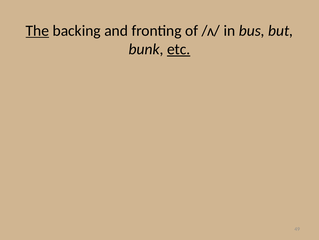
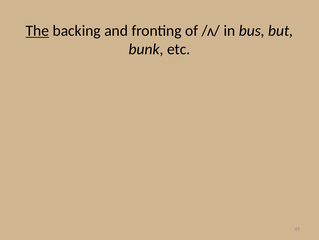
etc underline: present -> none (179, 49)
